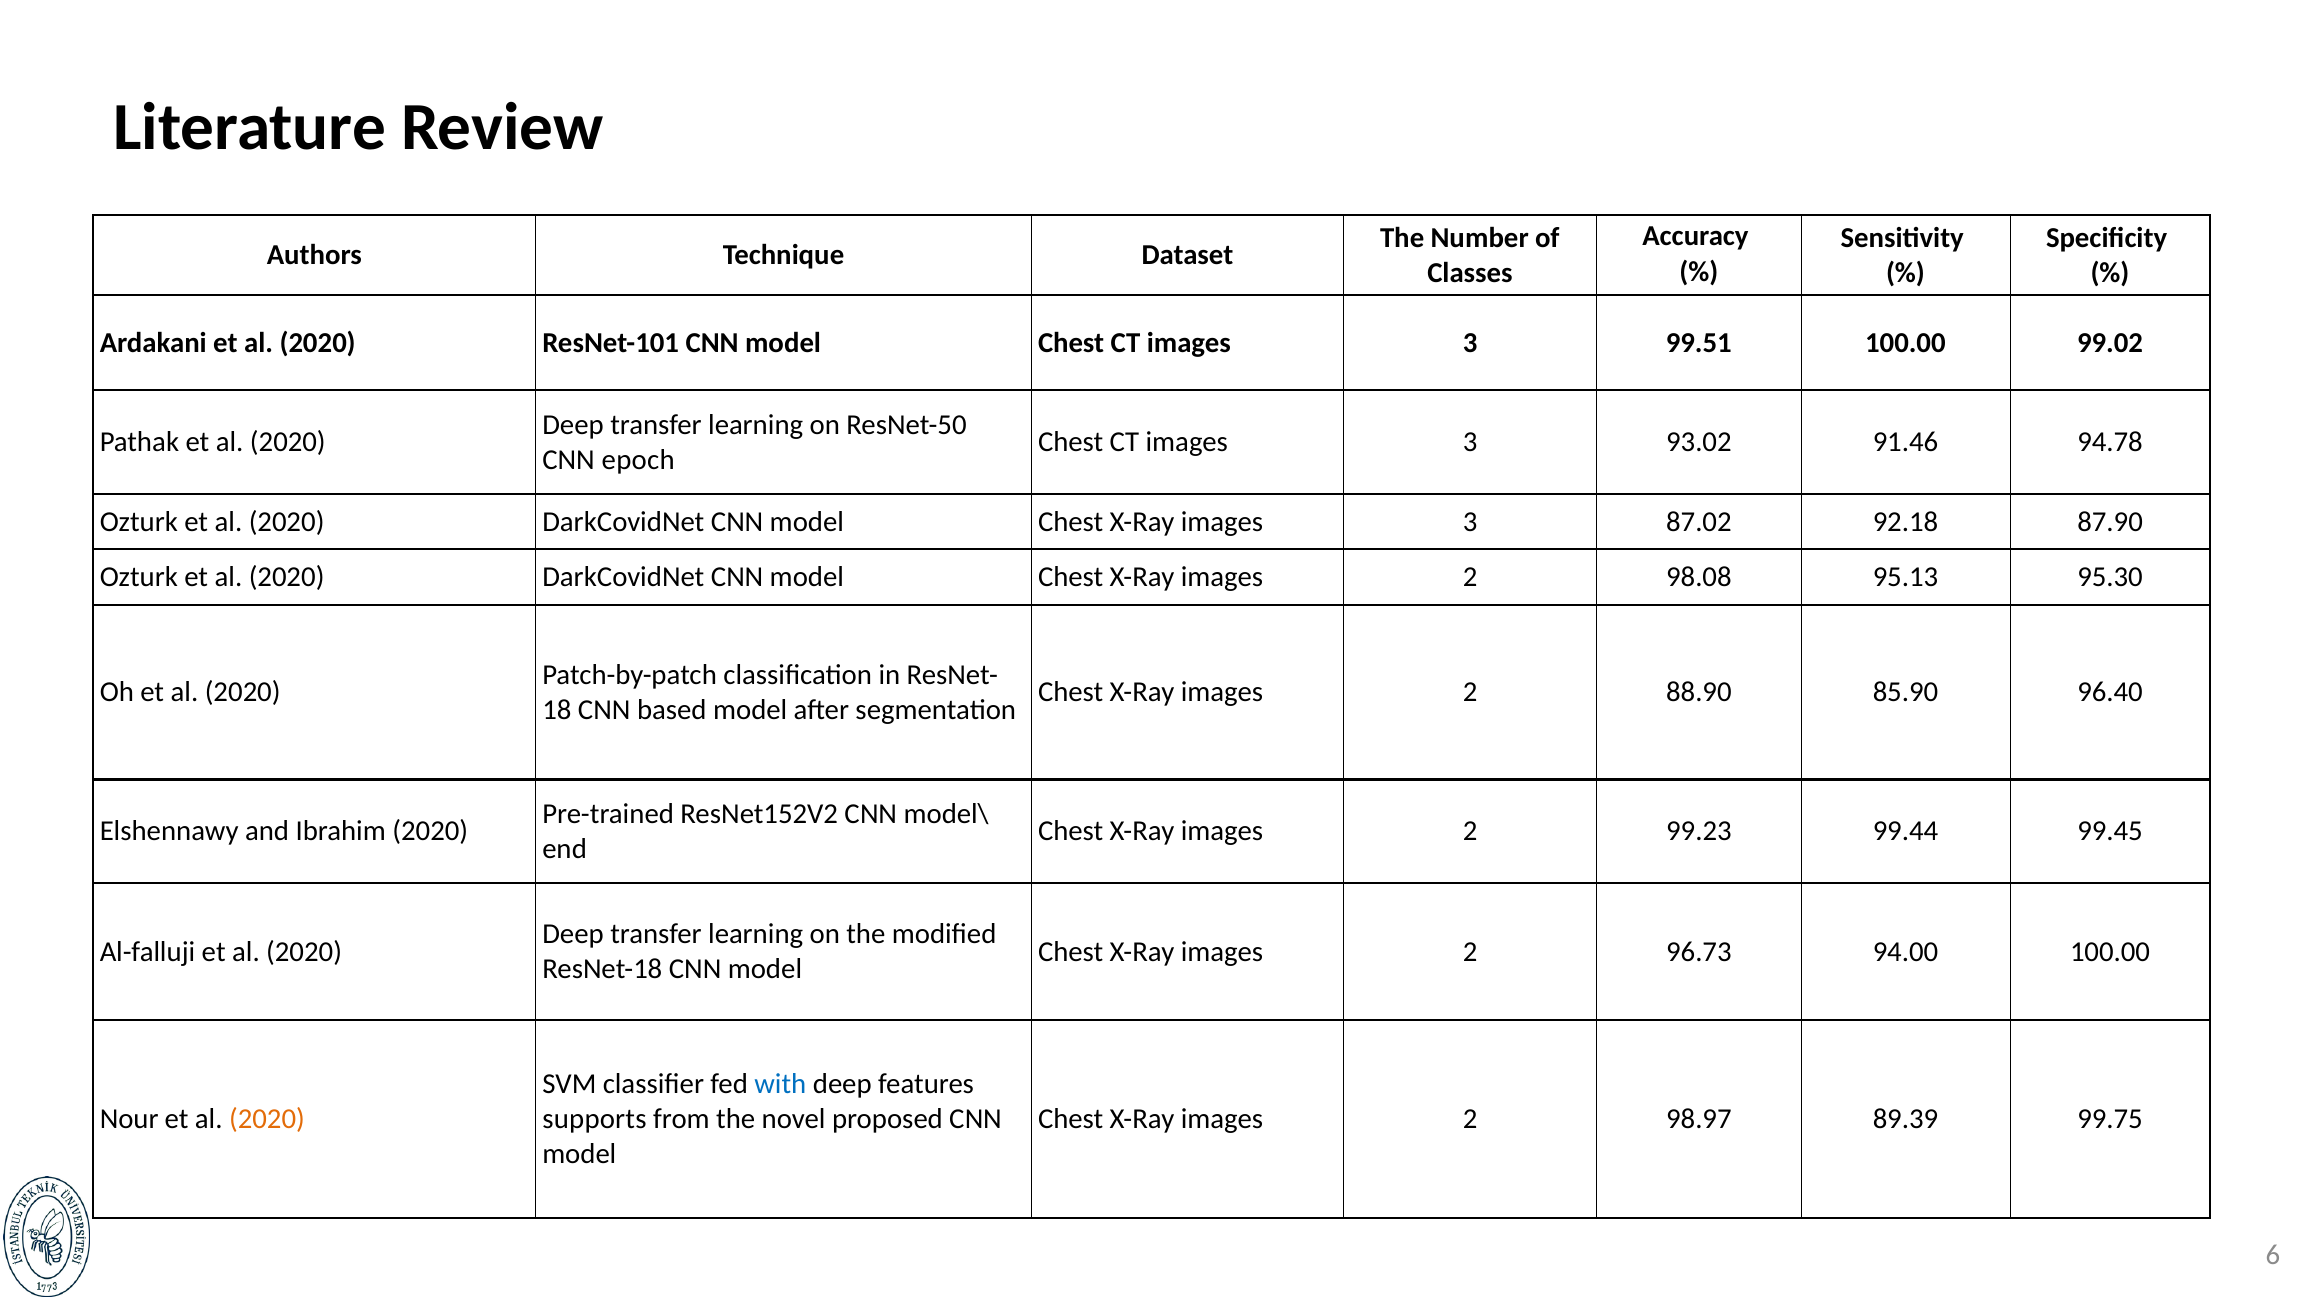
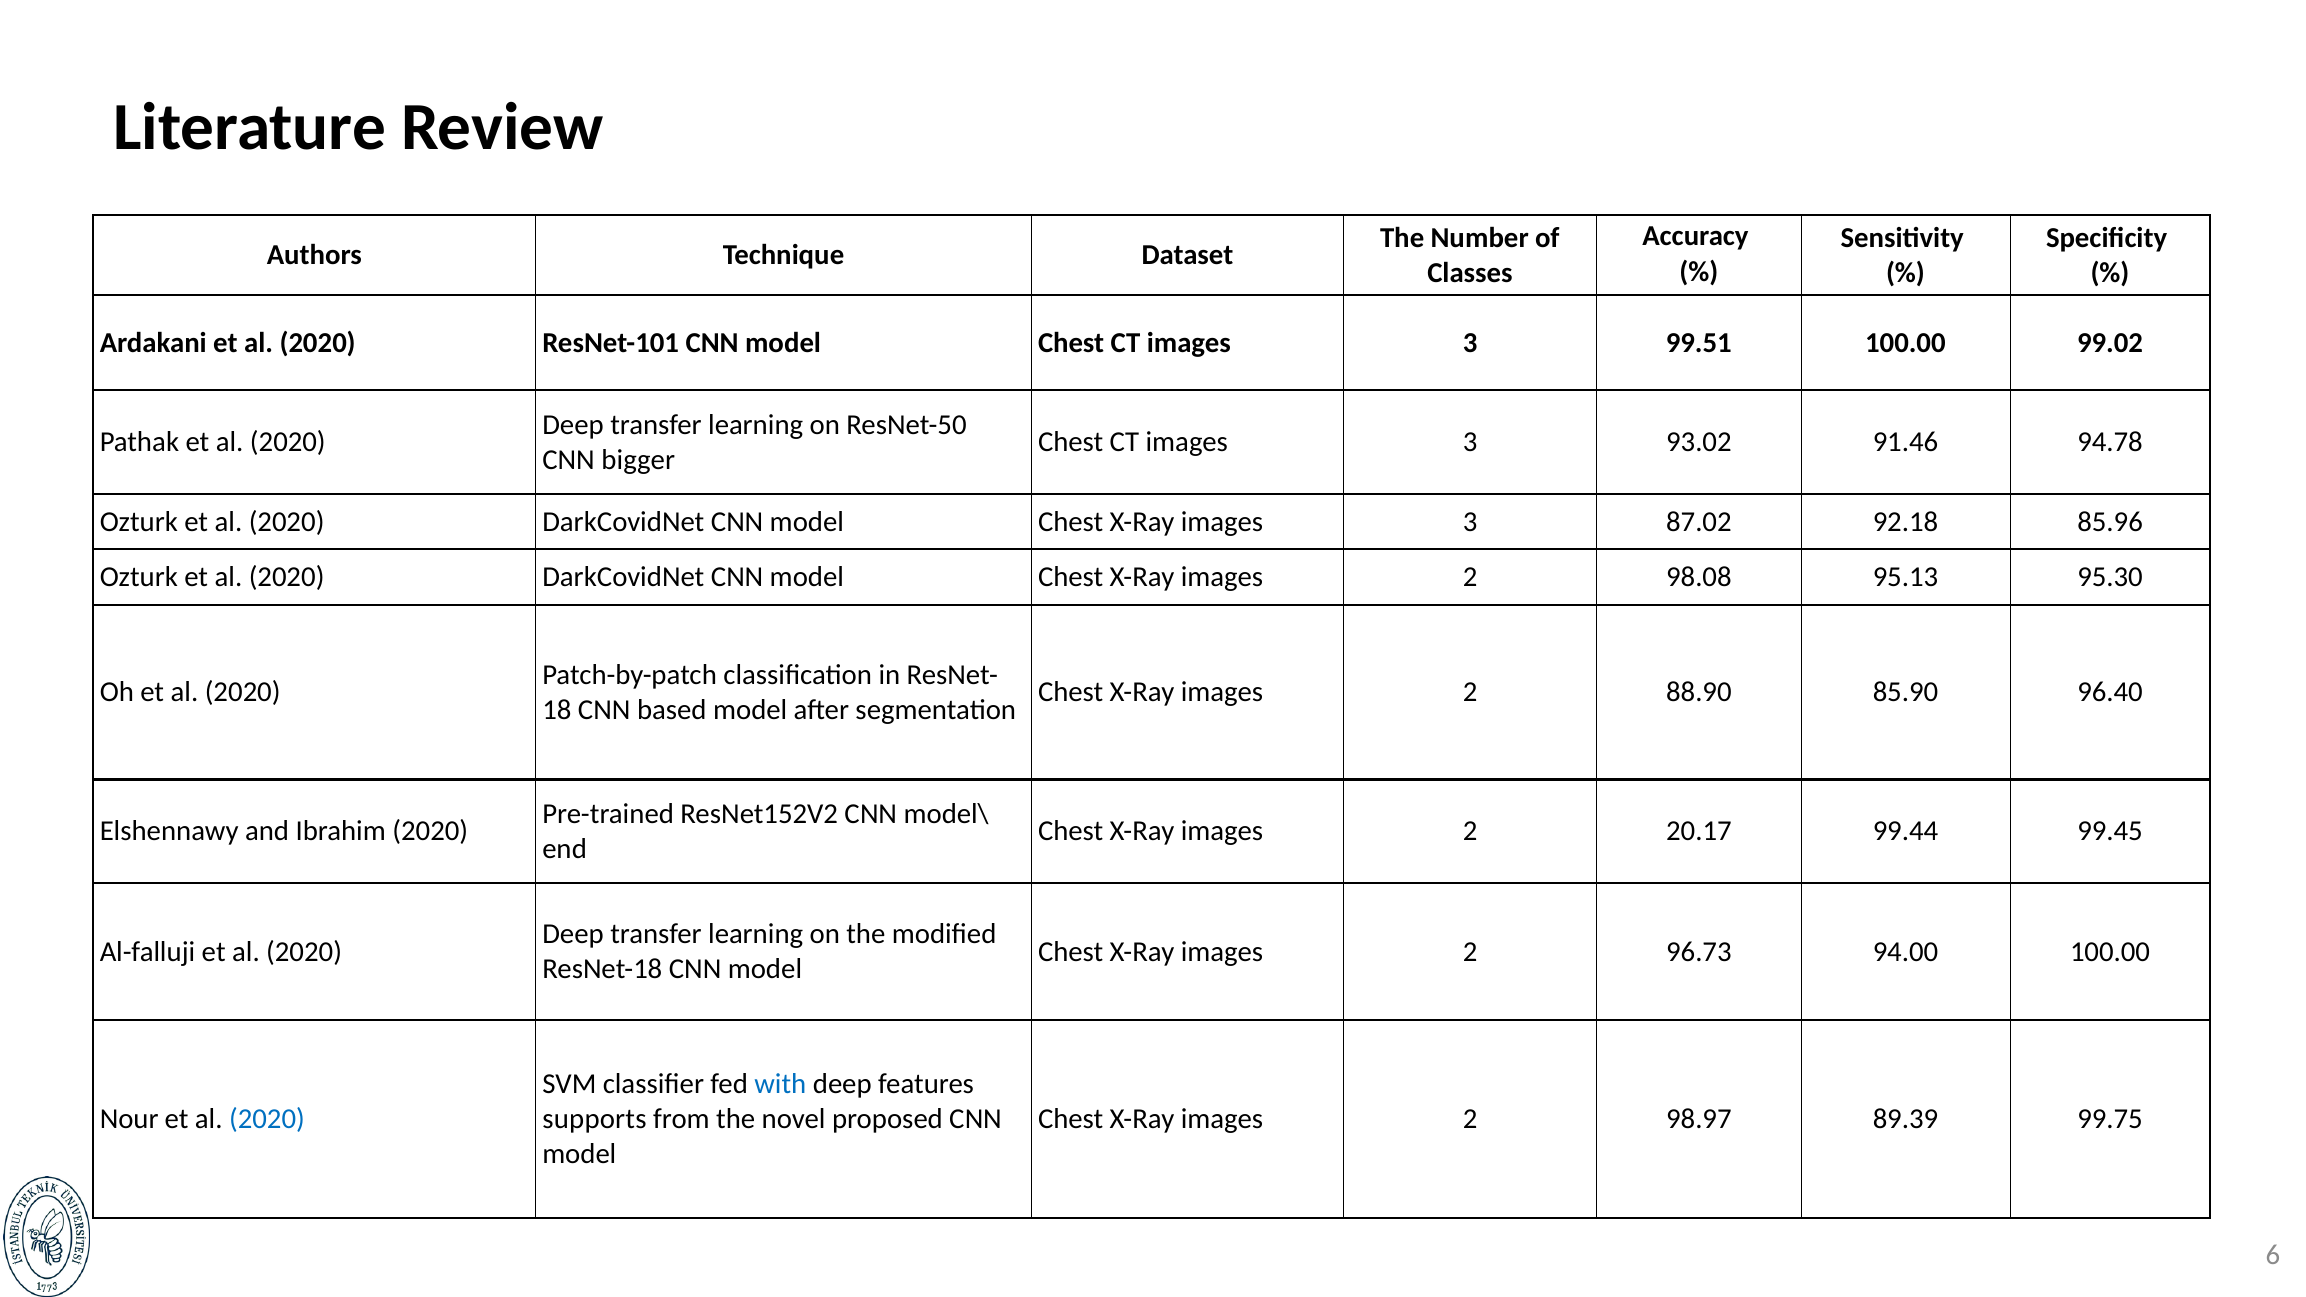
epoch: epoch -> bigger (638, 460)
87.90: 87.90 -> 85.96 (2110, 522)
99.23: 99.23 -> 20.17 (1699, 831)
2020 colour: orange -> blue (267, 1119)
